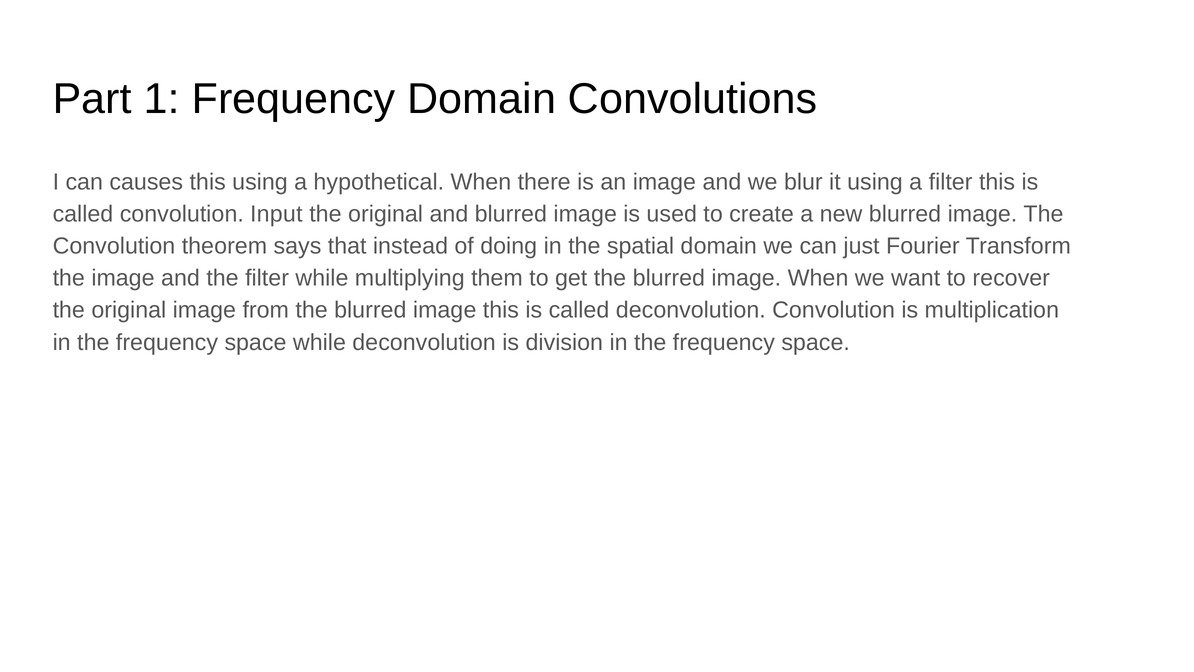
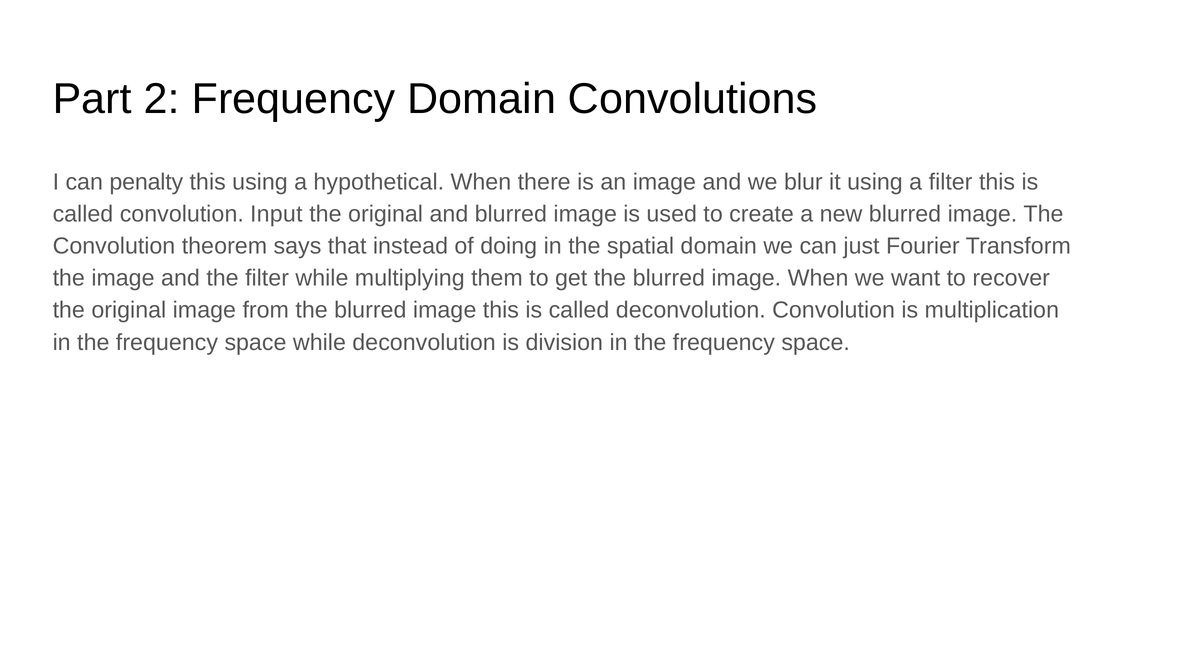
1: 1 -> 2 (162, 99)
causes: causes -> penalty (146, 182)
